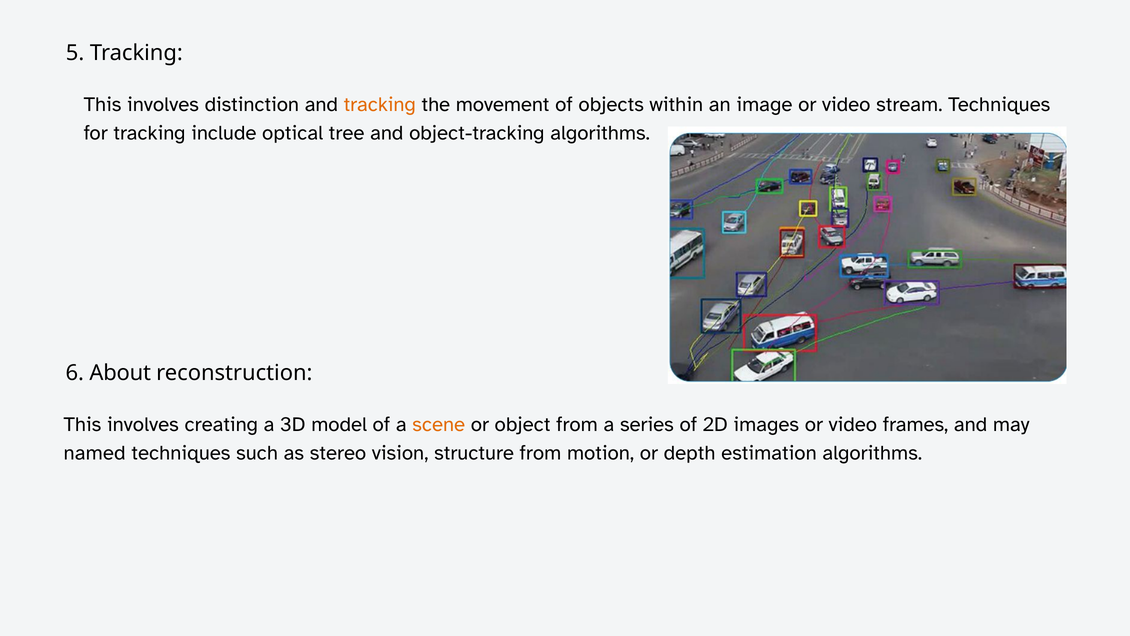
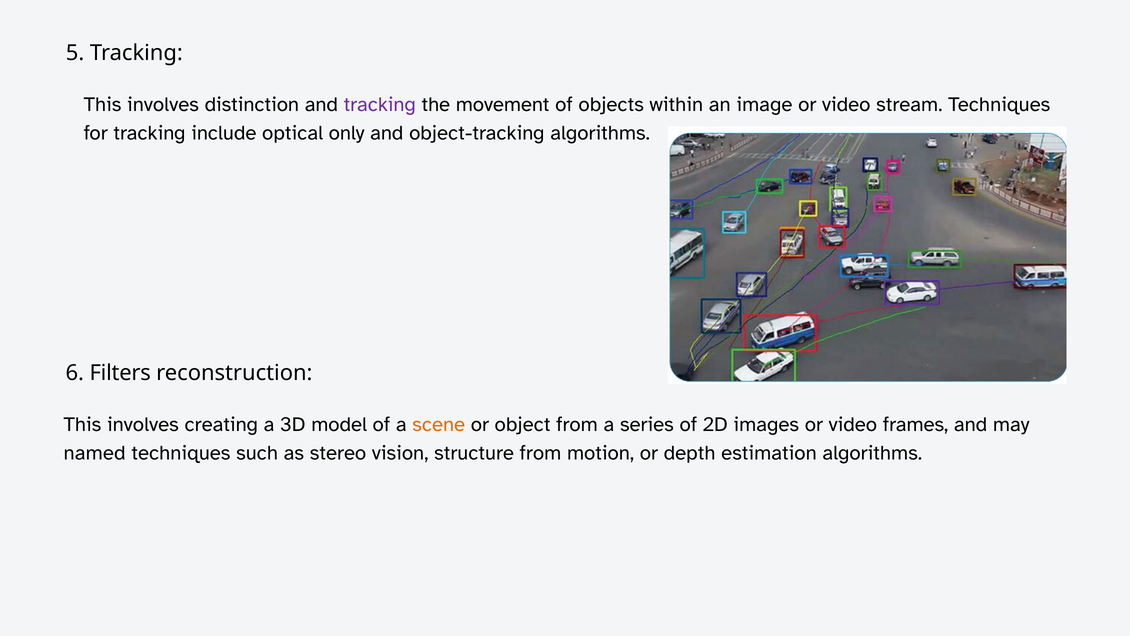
tracking colour: orange -> purple (380, 104)
tree: tree -> only (347, 133)
About: About -> Filters (120, 373)
